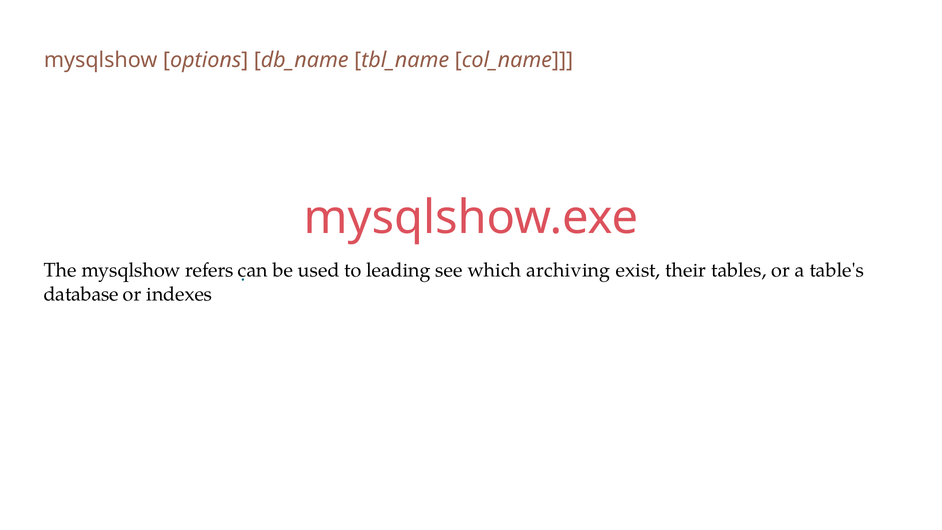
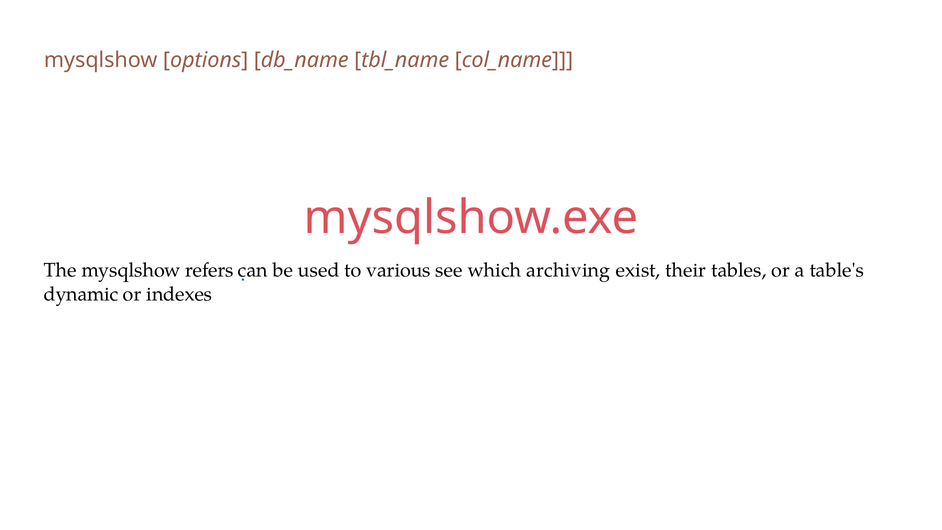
leading: leading -> various (399, 270)
database: database -> dynamic (81, 294)
